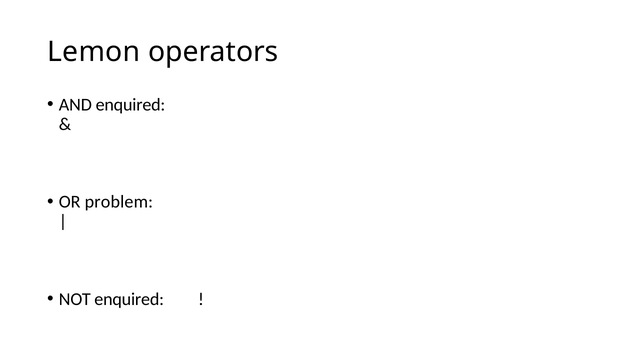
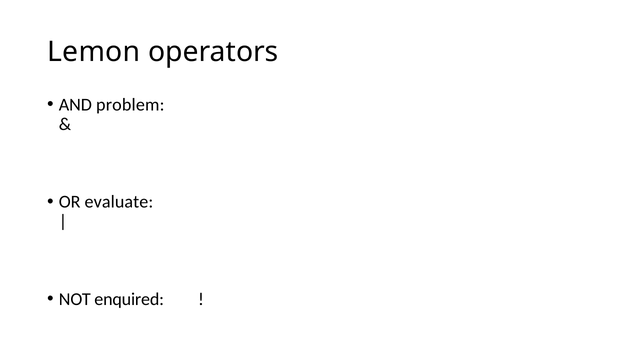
AND enquired: enquired -> problem (130, 105)
problem: problem -> evaluate (119, 202)
